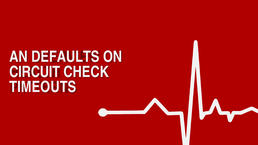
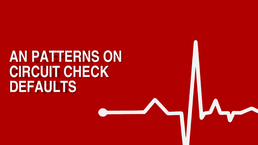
DEFAULTS: DEFAULTS -> PATTERNS (65, 57)
TIMEOUTS: TIMEOUTS -> DEFAULTS (43, 87)
